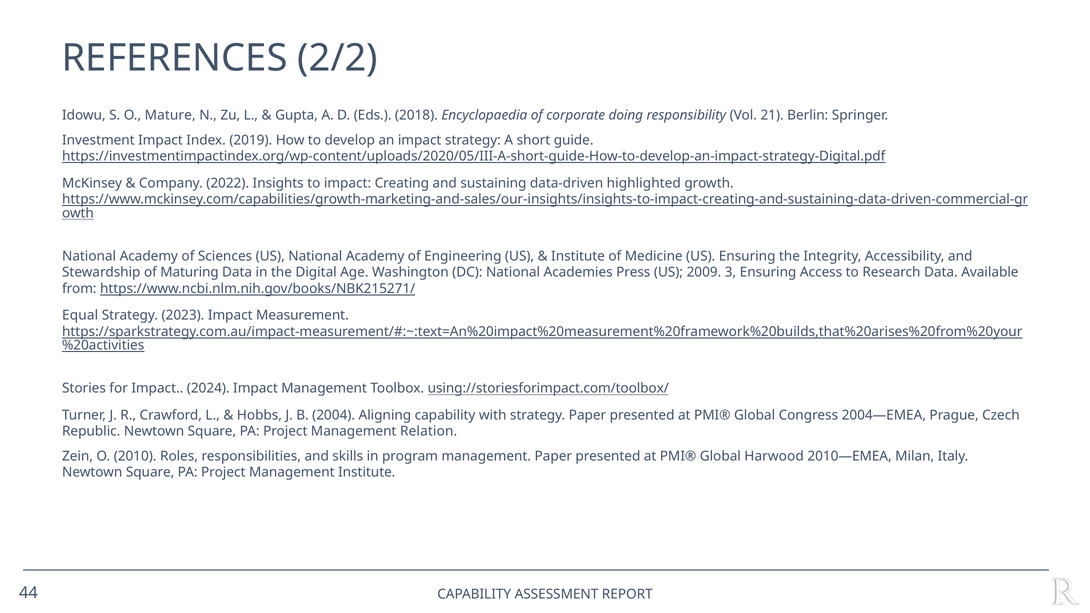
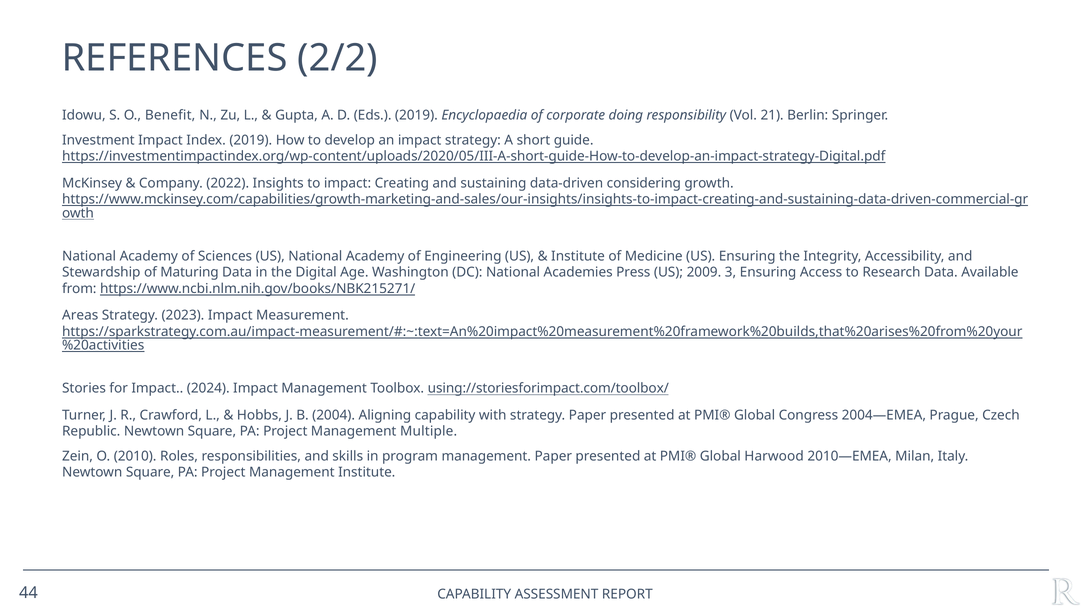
Mature: Mature -> Benefit (170, 116)
Eds 2018: 2018 -> 2019 (416, 116)
highlighted: highlighted -> considering (644, 183)
Equal: Equal -> Areas (80, 316)
Relation: Relation -> Multiple (429, 432)
